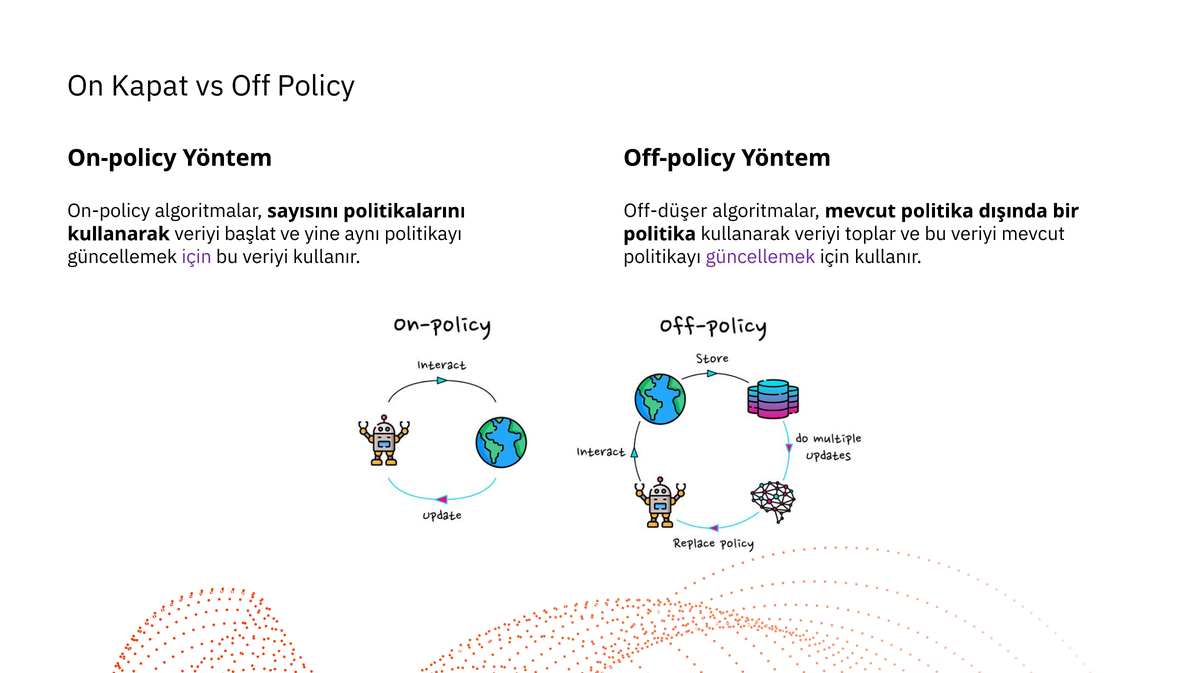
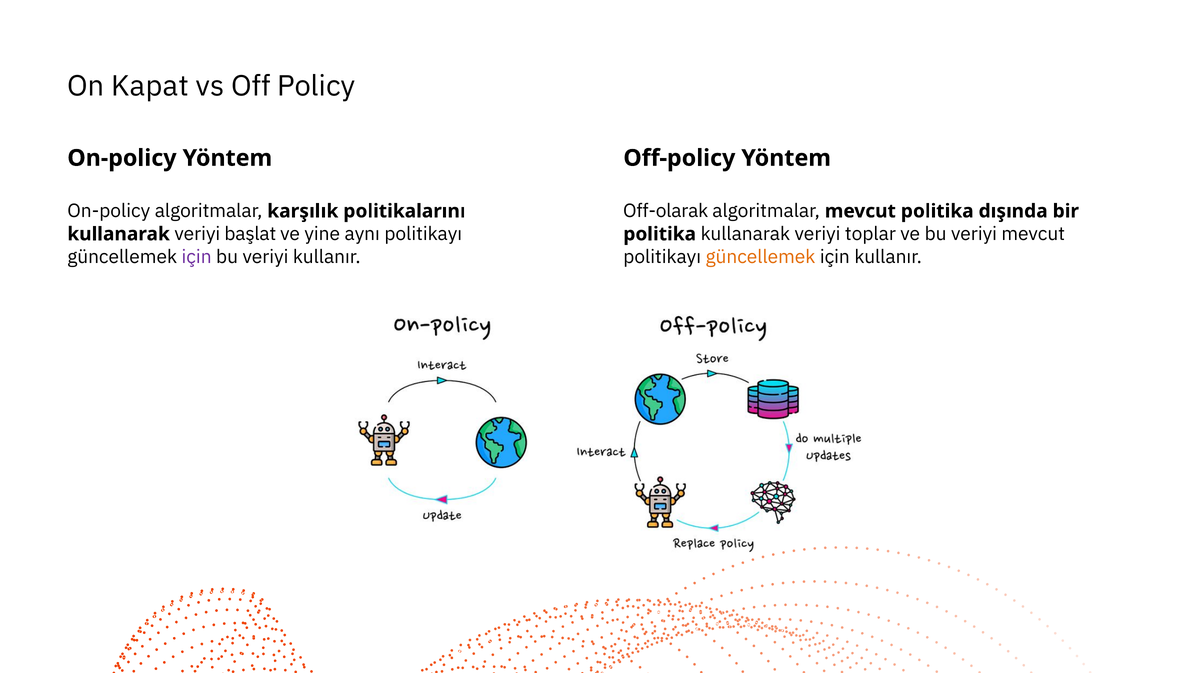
sayısını: sayısını -> karşılık (303, 211)
Off-düşer: Off-düşer -> Off-olarak (666, 211)
güncellemek colour: purple -> orange (760, 257)
